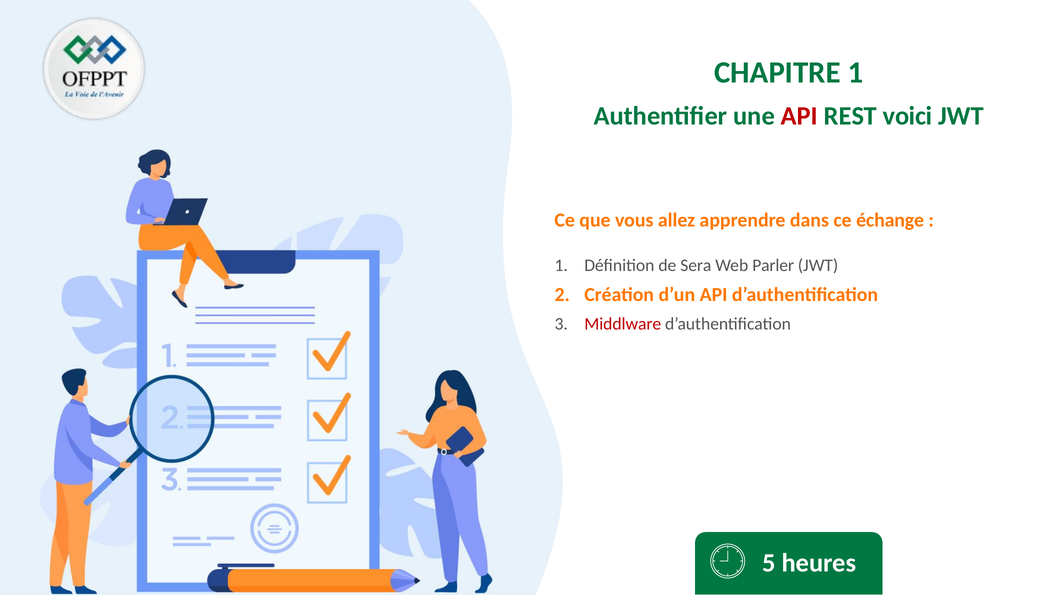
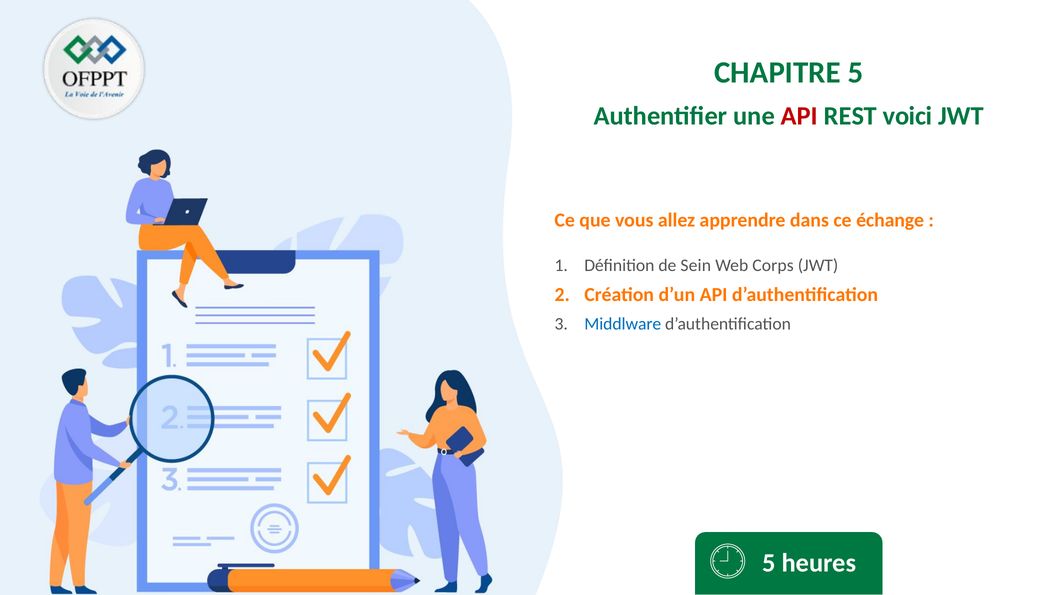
CHAPITRE 1: 1 -> 5 (856, 72)
Sera: Sera -> Sein (696, 266)
Parler: Parler -> Corps (773, 266)
Middlware colour: red -> blue (623, 324)
